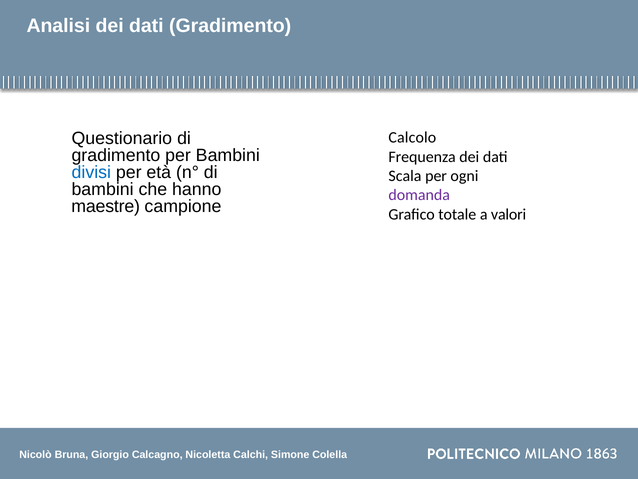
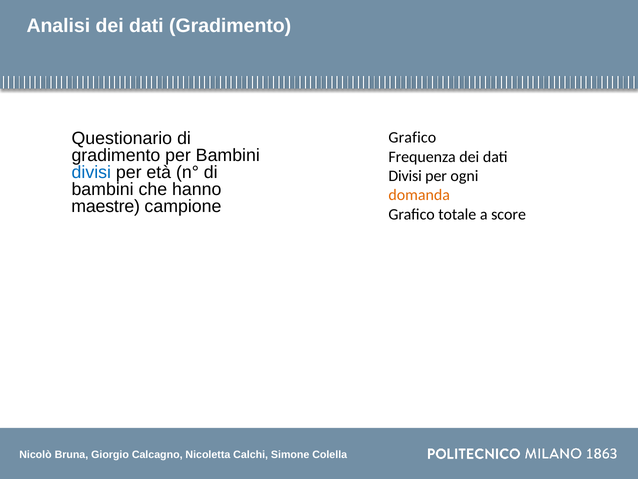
Calcolo: Calcolo -> Grafico (412, 138)
Scala: Scala -> Divisi (405, 176)
domanda colour: purple -> orange (419, 195)
valori: valori -> score (509, 214)
